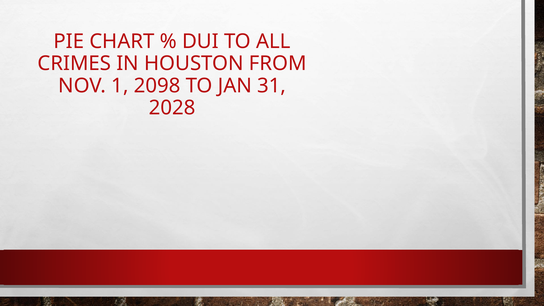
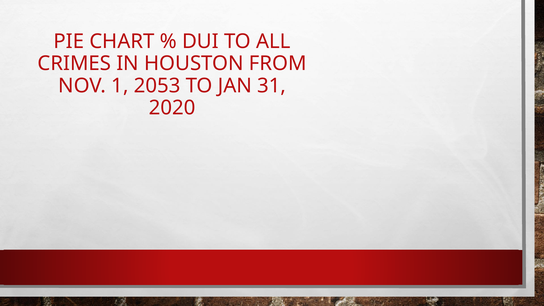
2098: 2098 -> 2053 (157, 86)
2028: 2028 -> 2020 (172, 108)
